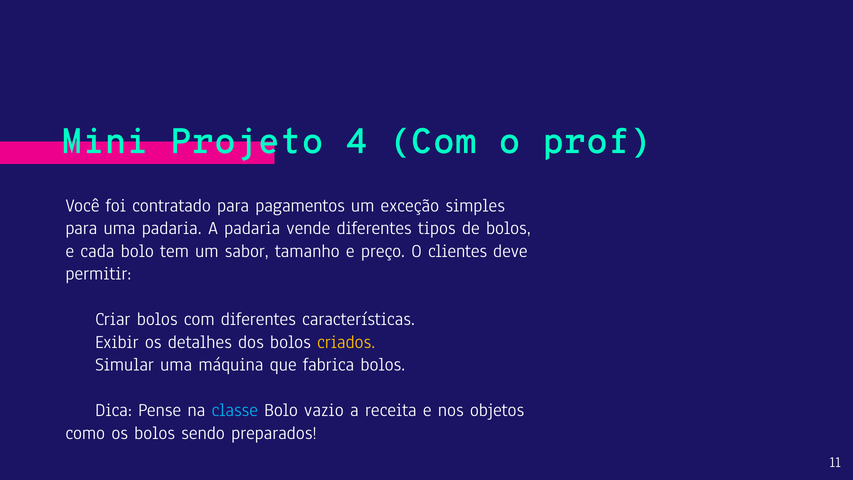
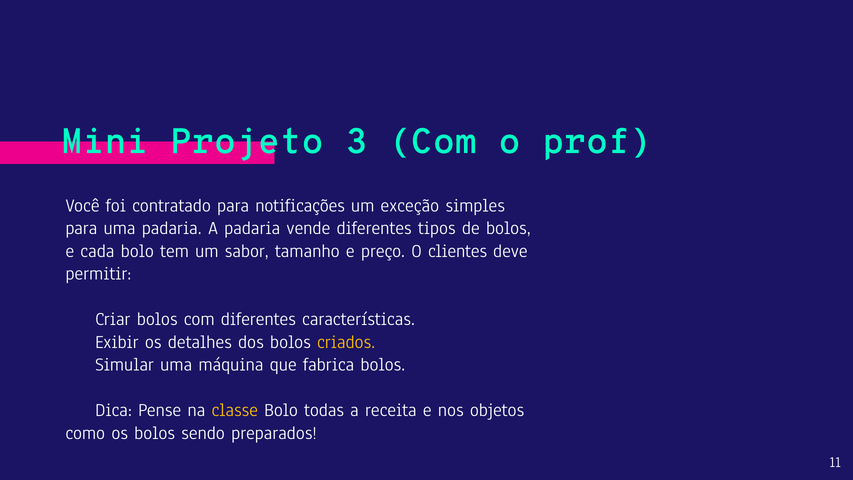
4: 4 -> 3 (356, 141)
pagamentos: pagamentos -> notificações (300, 205)
classe colour: light blue -> yellow (235, 410)
vazio: vazio -> todas (324, 410)
